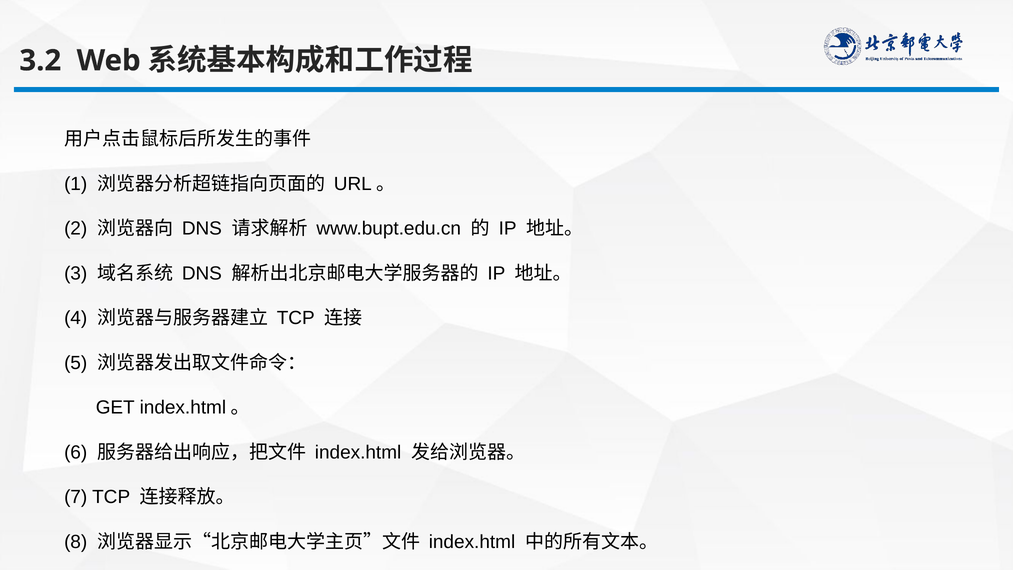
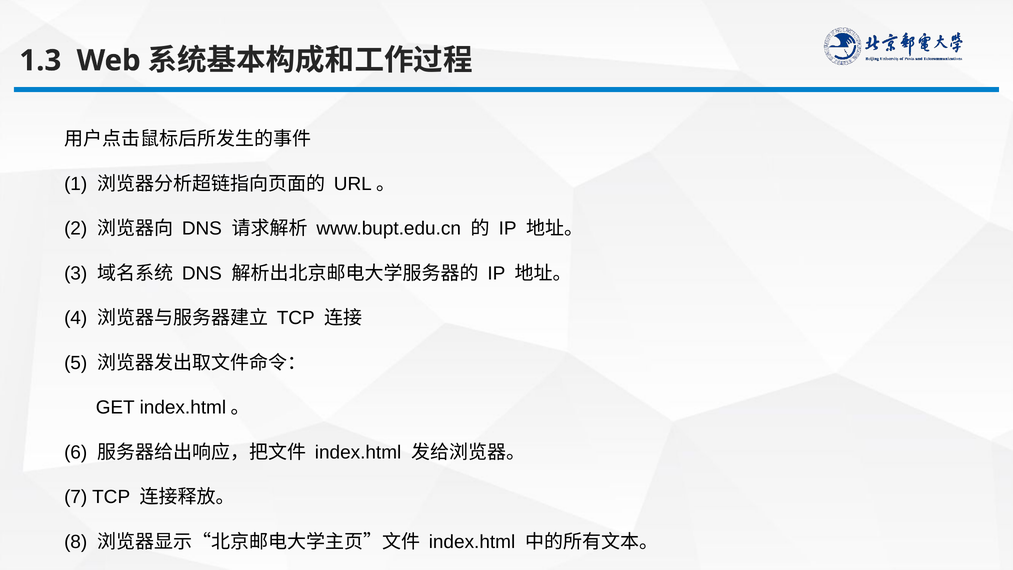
3.2: 3.2 -> 1.3 (40, 61)
